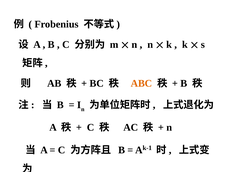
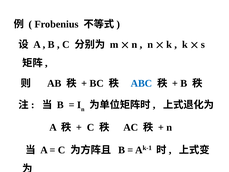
ABC colour: orange -> blue (141, 83)
